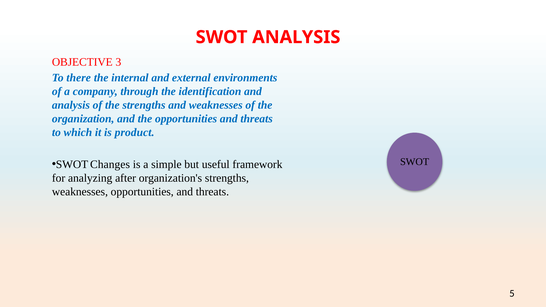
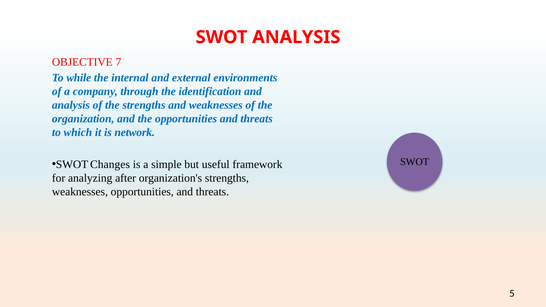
3: 3 -> 7 (118, 62)
there: there -> while (79, 78)
product: product -> network (135, 133)
